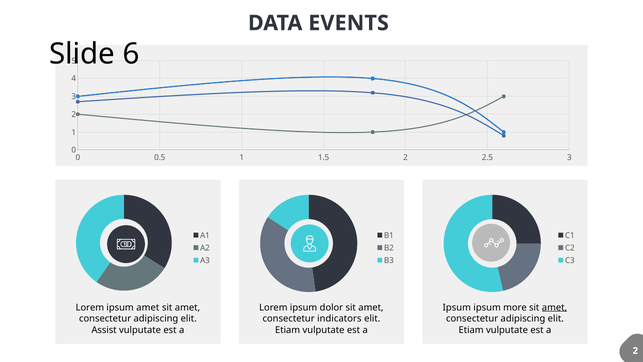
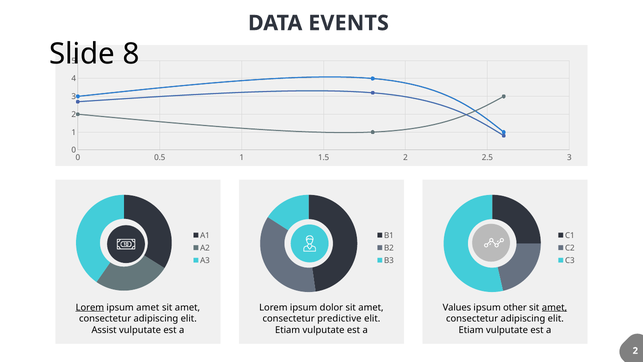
6: 6 -> 8 (131, 54)
Lorem underline: none -> present (90, 307)
Ipsum: Ipsum -> Values (457, 307)
more: more -> other (515, 307)
indicators: indicators -> predictive (339, 318)
